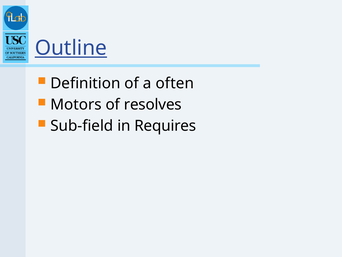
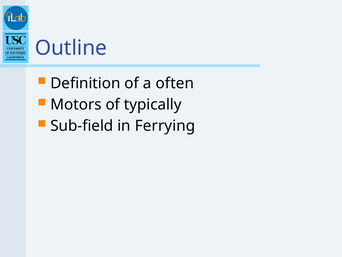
Outline underline: present -> none (71, 48)
resolves: resolves -> typically (153, 104)
Requires: Requires -> Ferrying (165, 126)
